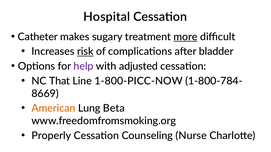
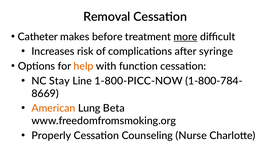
Hospital: Hospital -> Removal (107, 17)
sugary: sugary -> before (107, 37)
risk underline: present -> none (85, 52)
bladder: bladder -> syringe (216, 52)
help colour: purple -> orange (84, 66)
adjusted: adjusted -> function (138, 66)
That: That -> Stay (59, 81)
